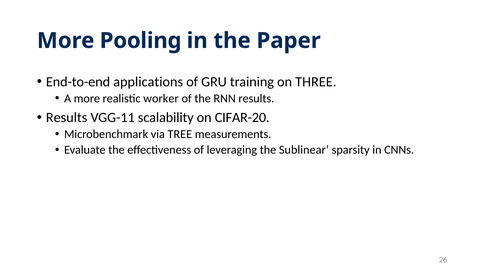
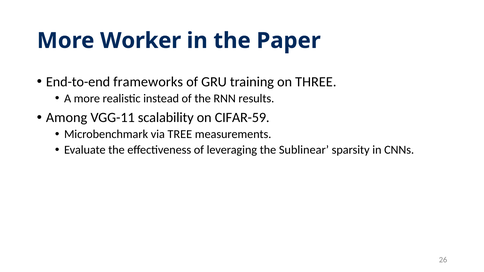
Pooling: Pooling -> Worker (141, 41)
applications: applications -> frameworks (148, 82)
worker: worker -> instead (161, 99)
Results: Results -> Among (67, 118)
CIFAR-20: CIFAR-20 -> CIFAR-59 (242, 118)
